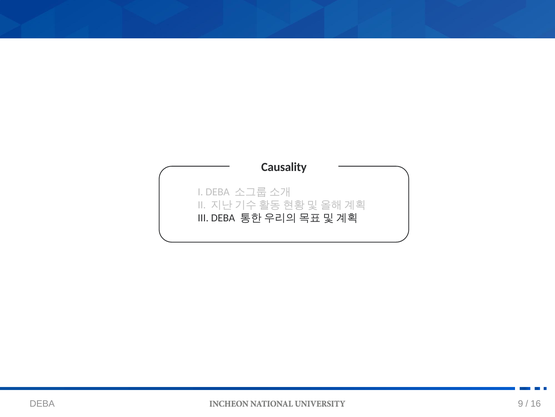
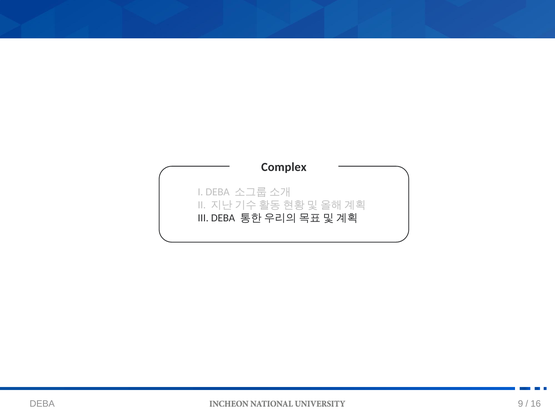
Causality: Causality -> Complex (284, 167)
